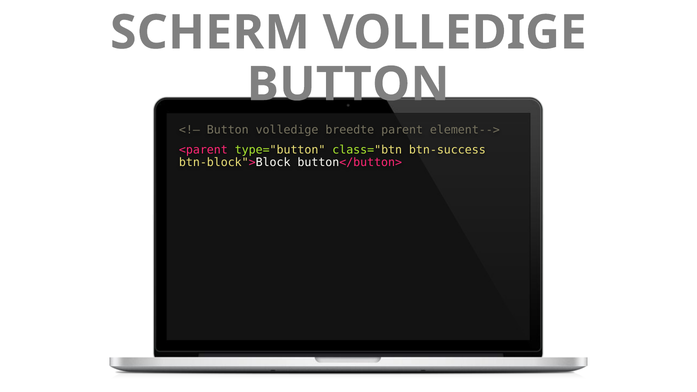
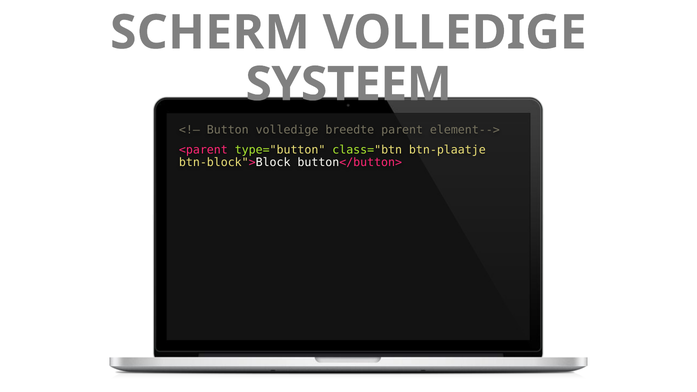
BUTTON: BUTTON -> SYSTEEM (349, 84)
btn-success: btn-success -> btn-plaatje (447, 150)
